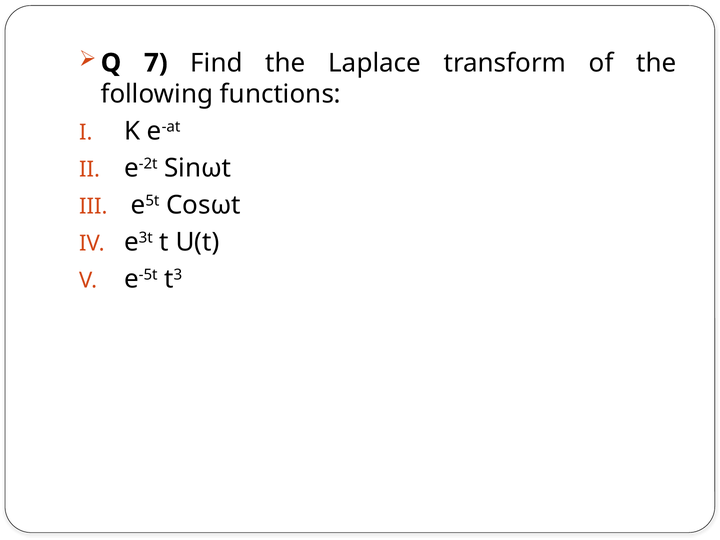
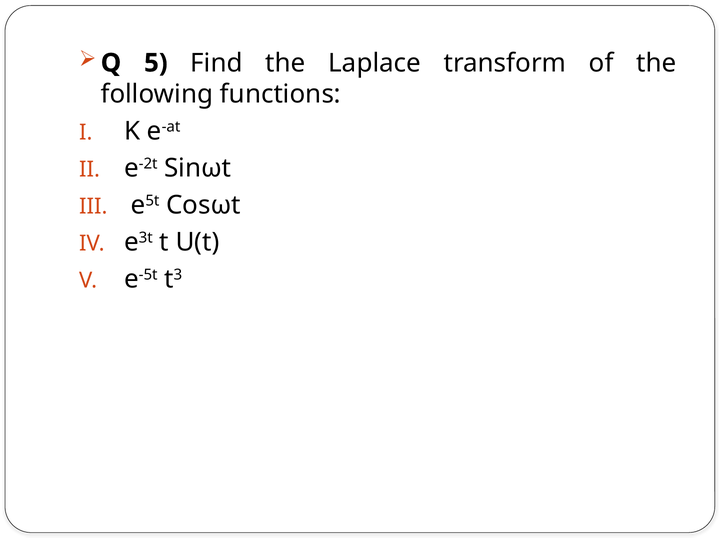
7: 7 -> 5 (156, 63)
